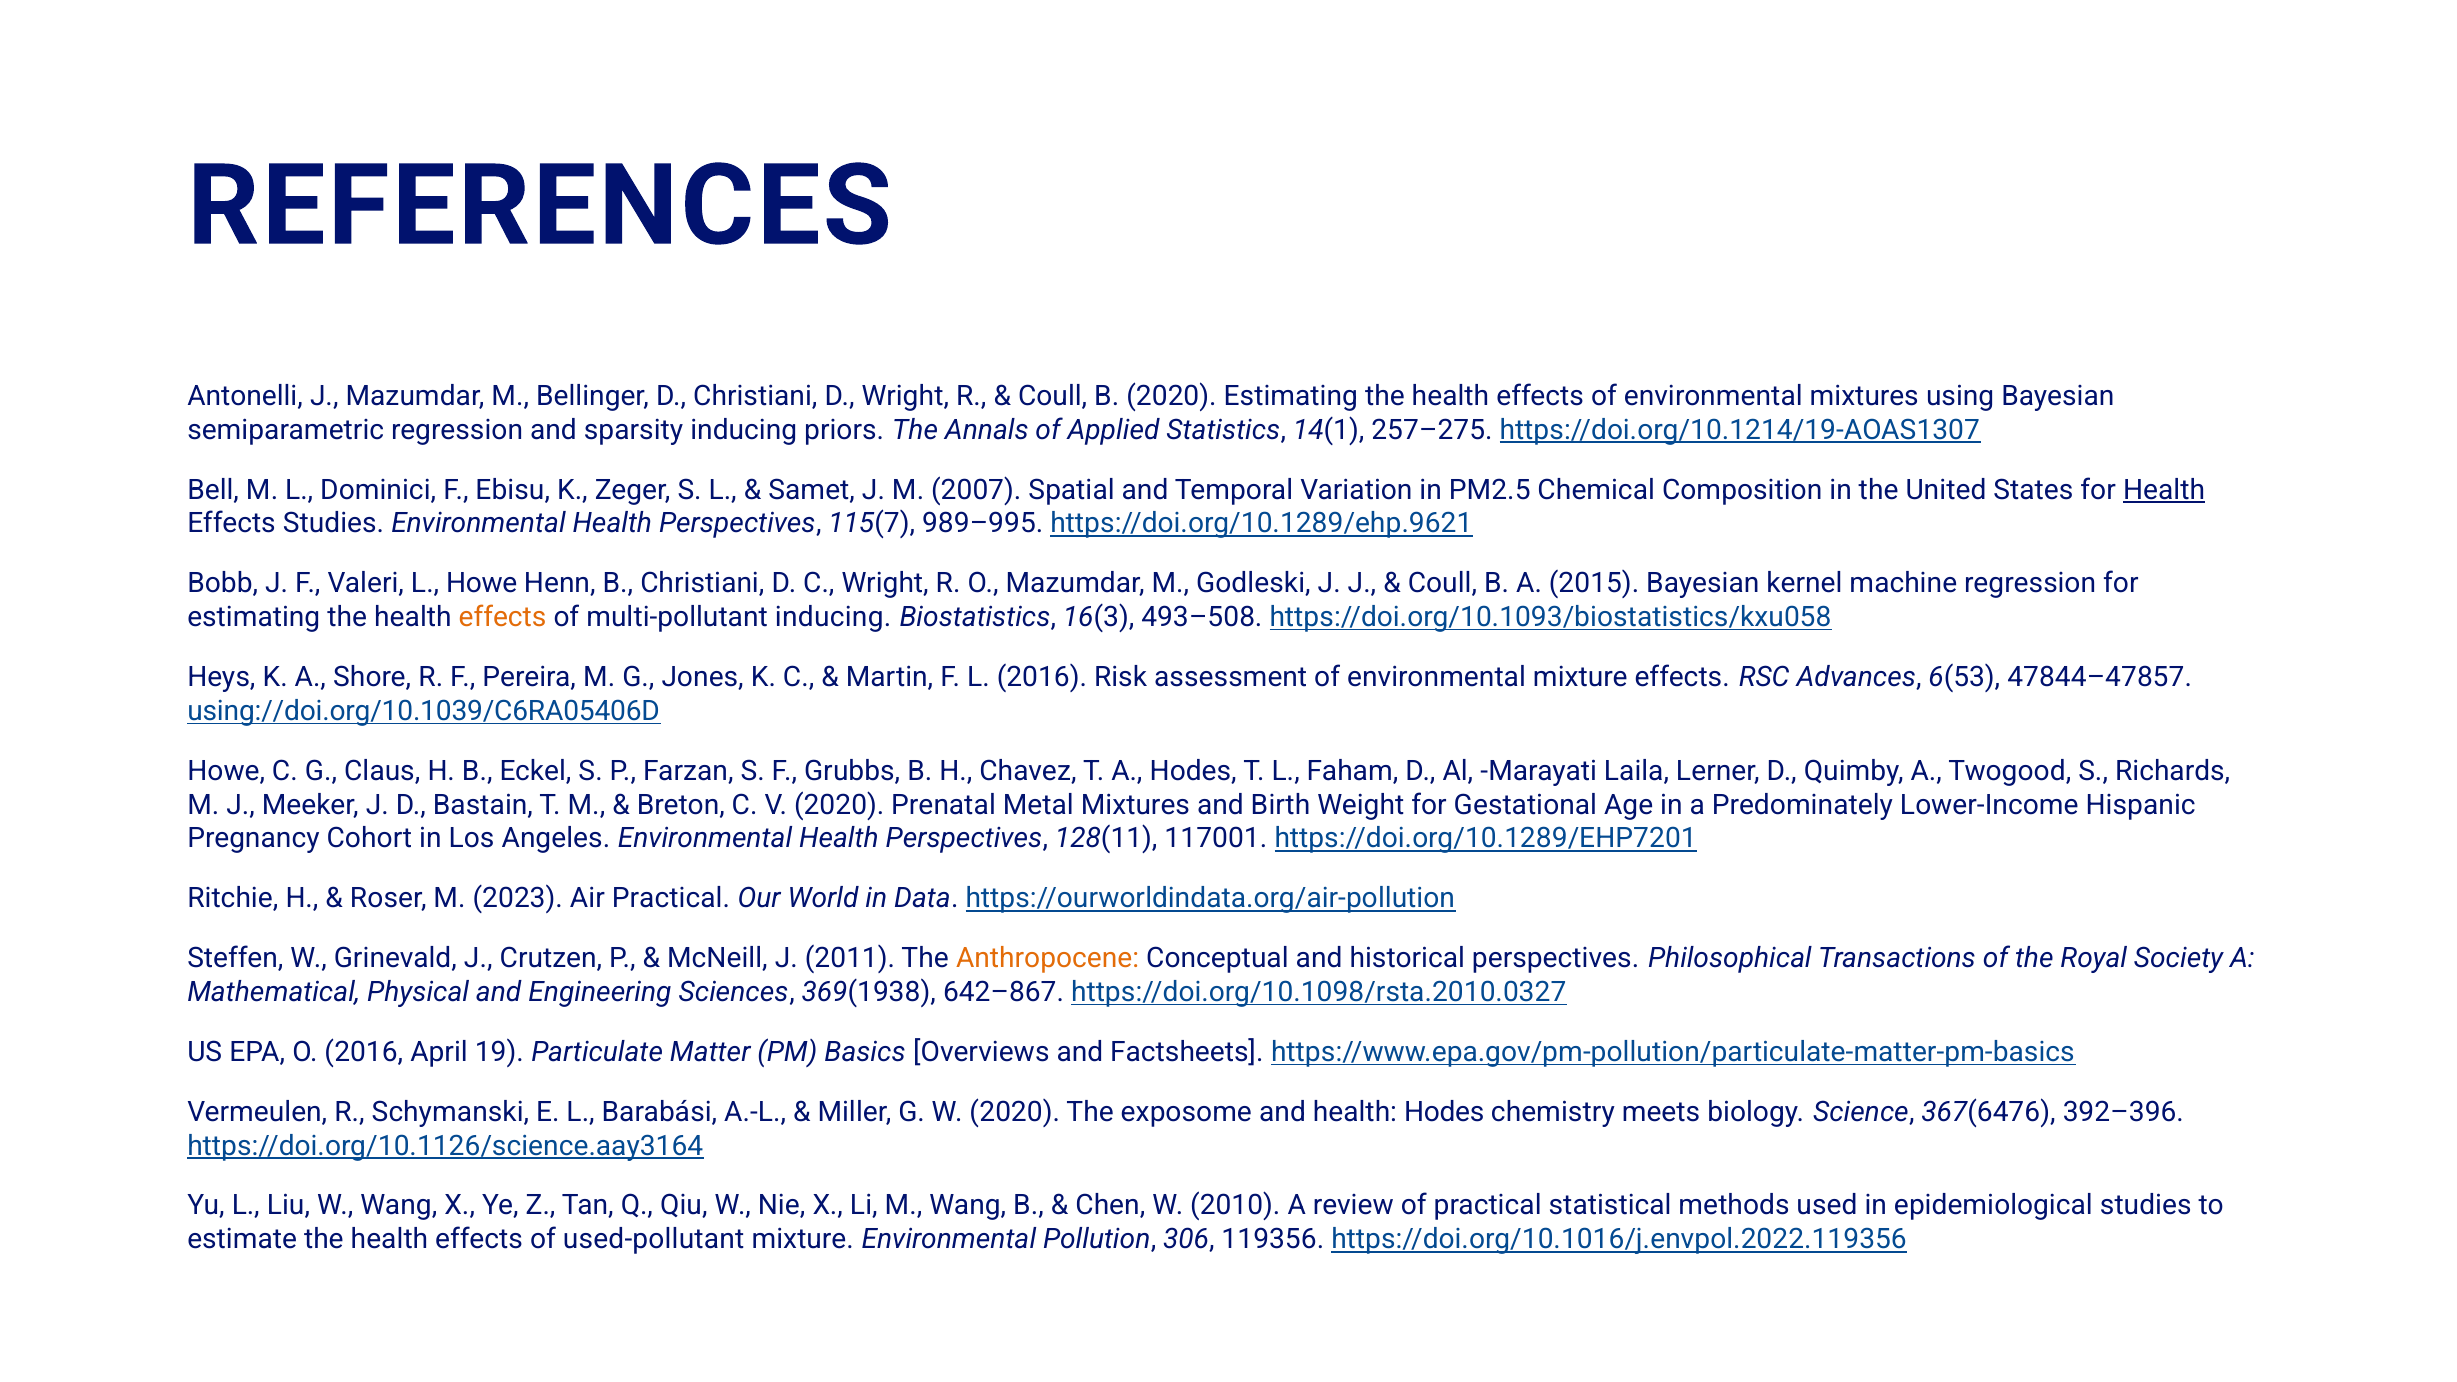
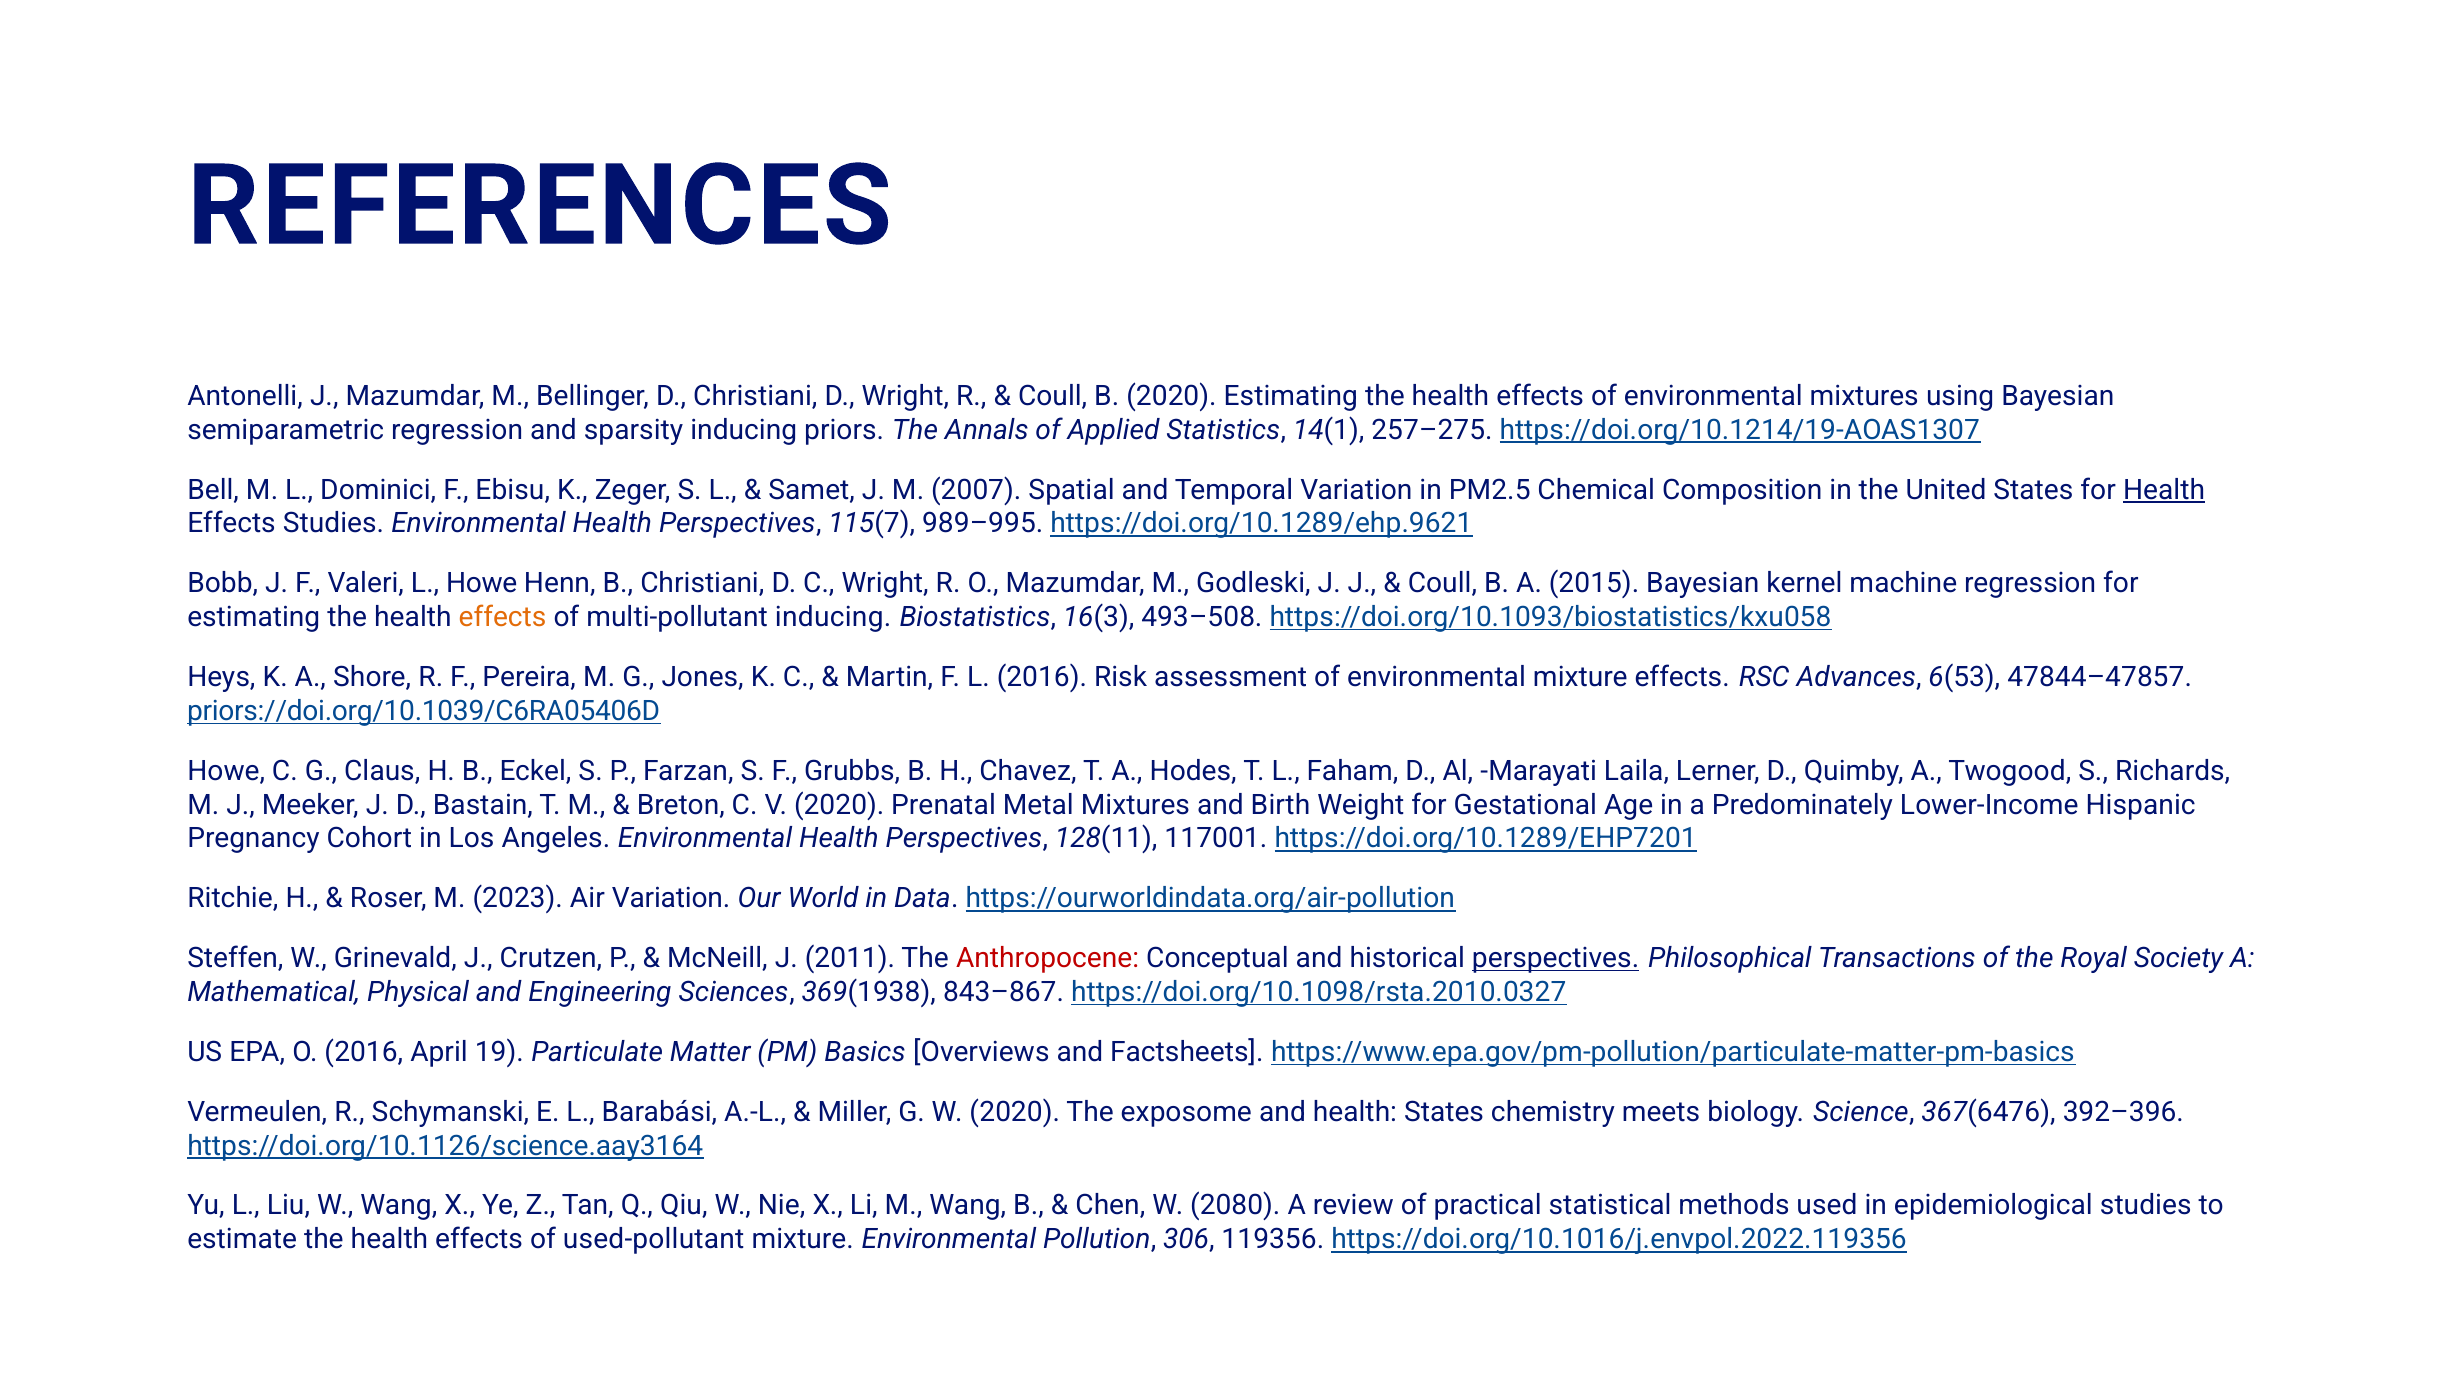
using://doi.org/10.1039/C6RA05406D: using://doi.org/10.1039/C6RA05406D -> priors://doi.org/10.1039/C6RA05406D (424, 711)
Air Practical: Practical -> Variation (671, 899)
Anthropocene colour: orange -> red (1048, 958)
perspectives underline: none -> present (1556, 958)
642–867: 642–867 -> 843–867 (1004, 992)
health Hodes: Hodes -> States (1444, 1112)
2010: 2010 -> 2080 (1235, 1206)
